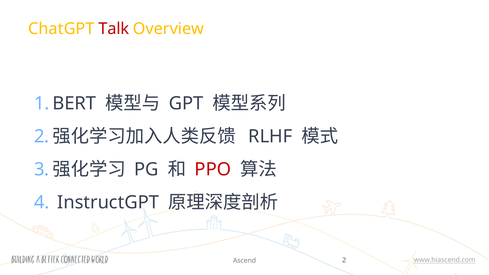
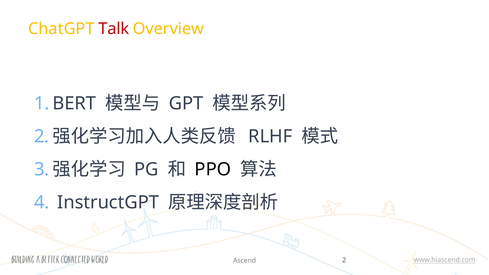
PPO colour: red -> black (213, 169)
